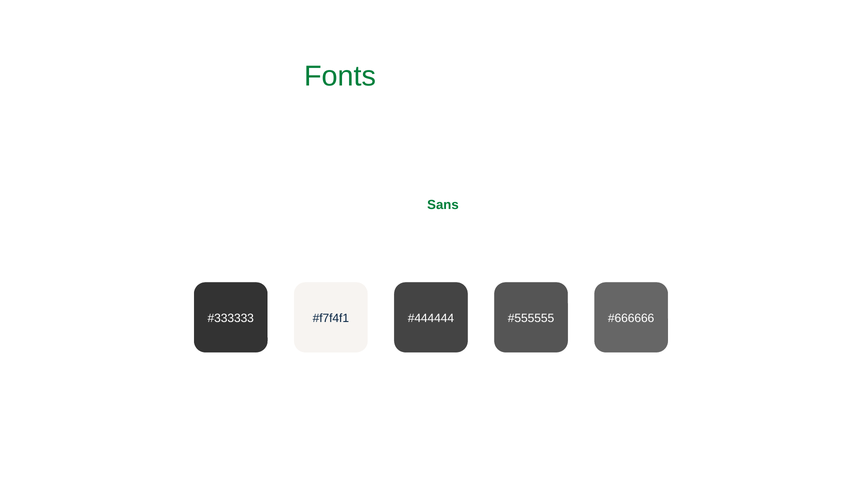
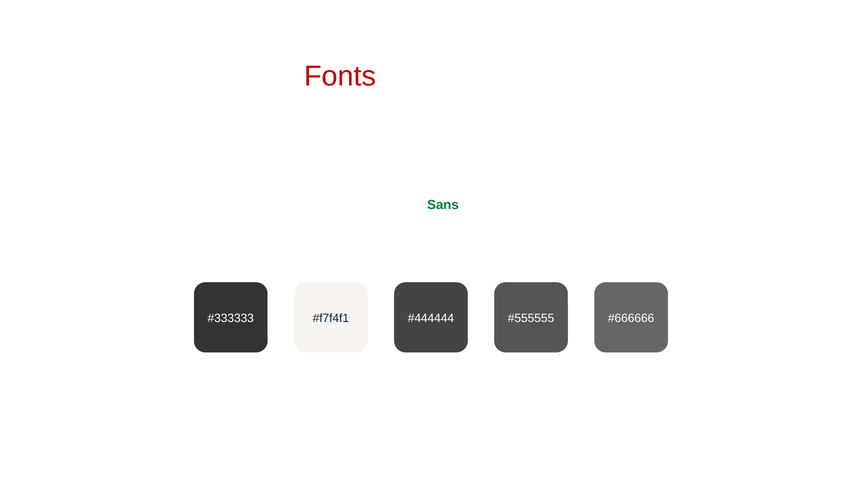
Fonts colour: green -> red (340, 76)
